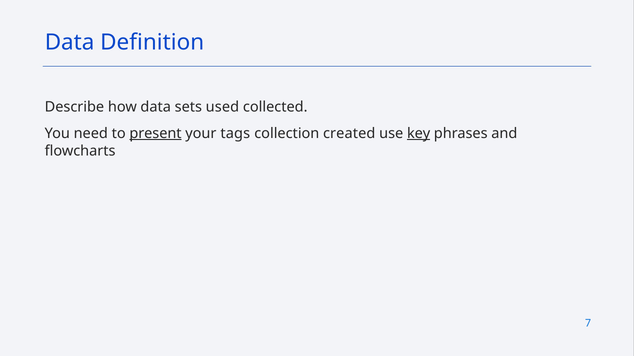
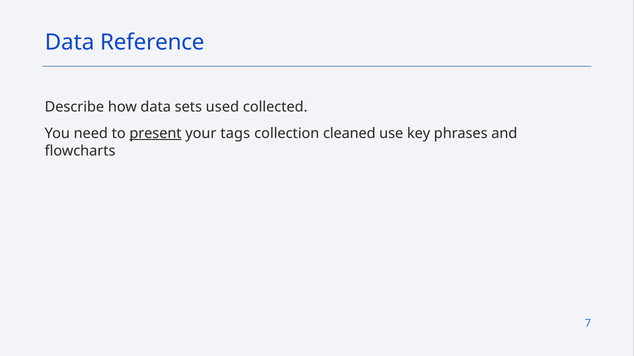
Definition: Definition -> Reference (152, 42)
created: created -> cleaned (349, 134)
key underline: present -> none (419, 134)
